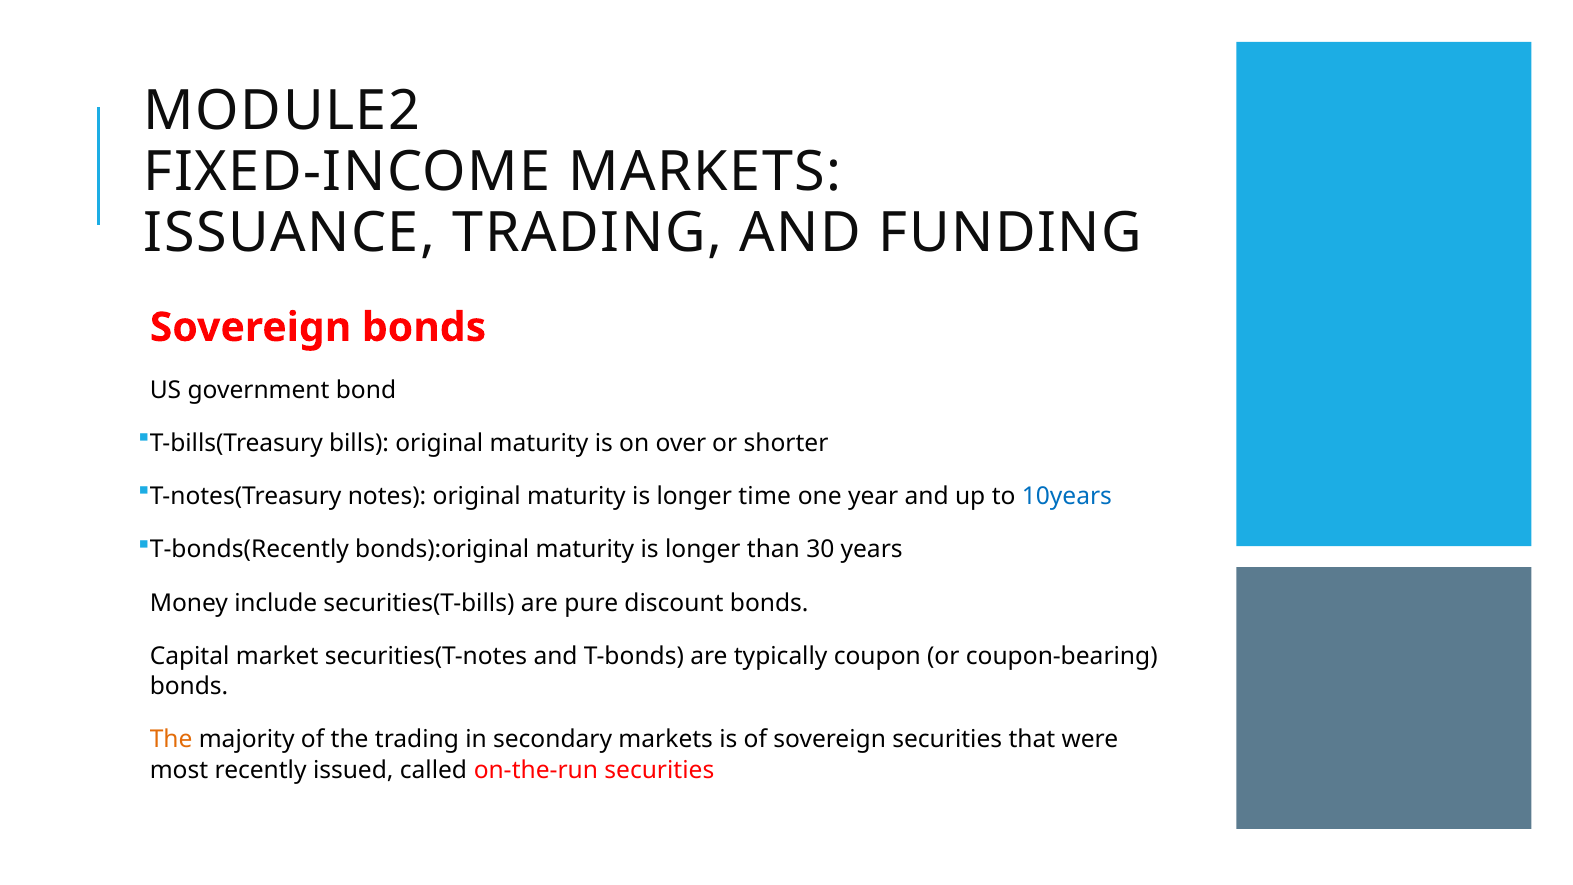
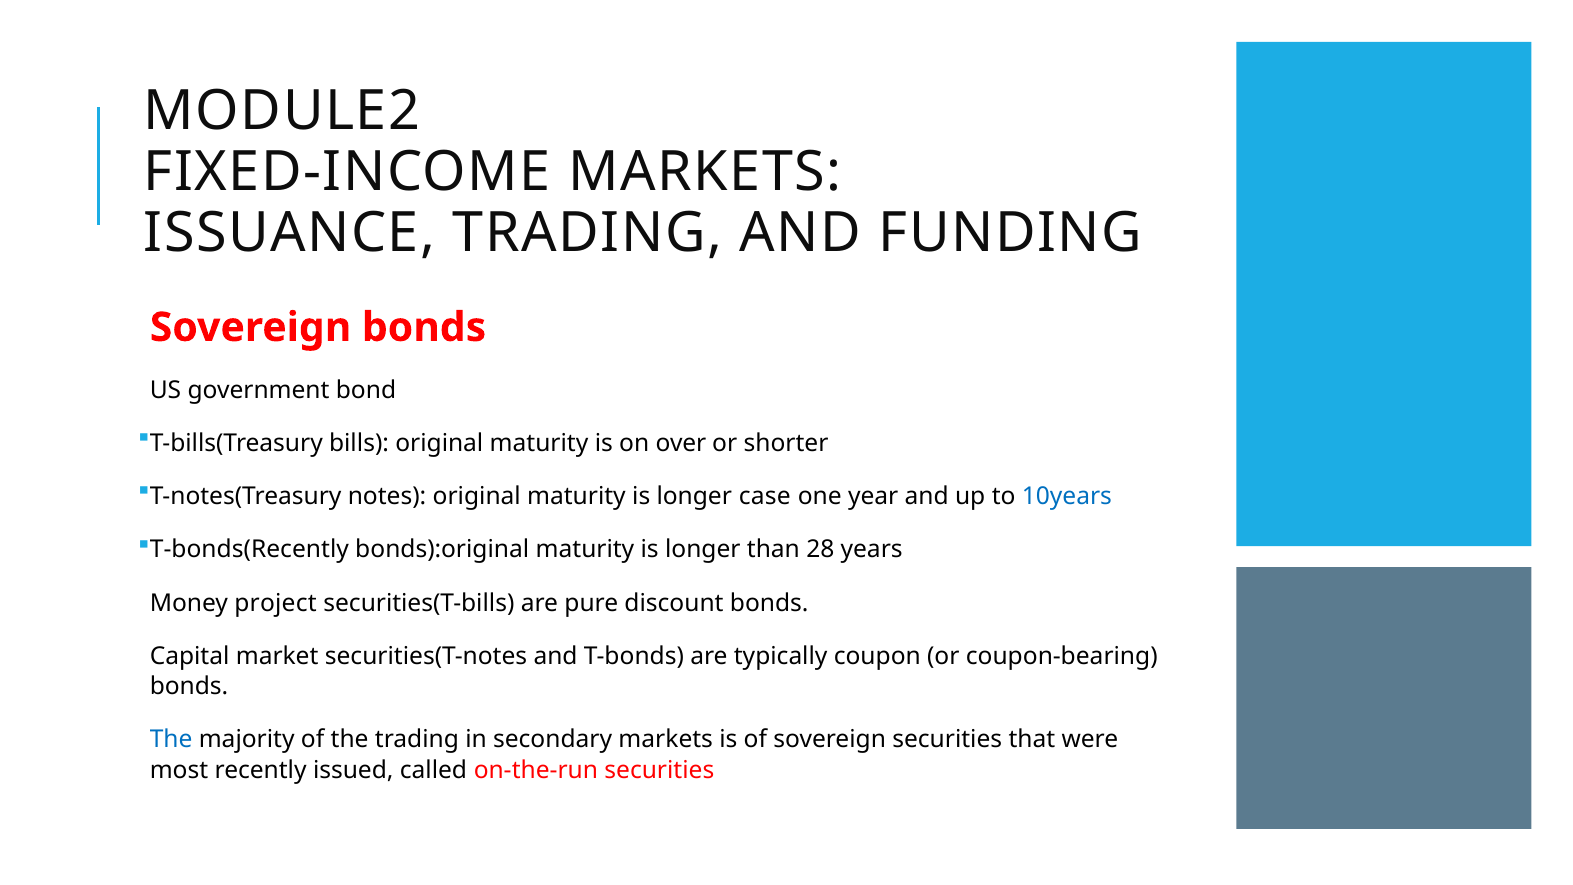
time: time -> case (765, 496)
30: 30 -> 28 (820, 550)
include: include -> project (276, 603)
The colour: orange -> blue (171, 740)
